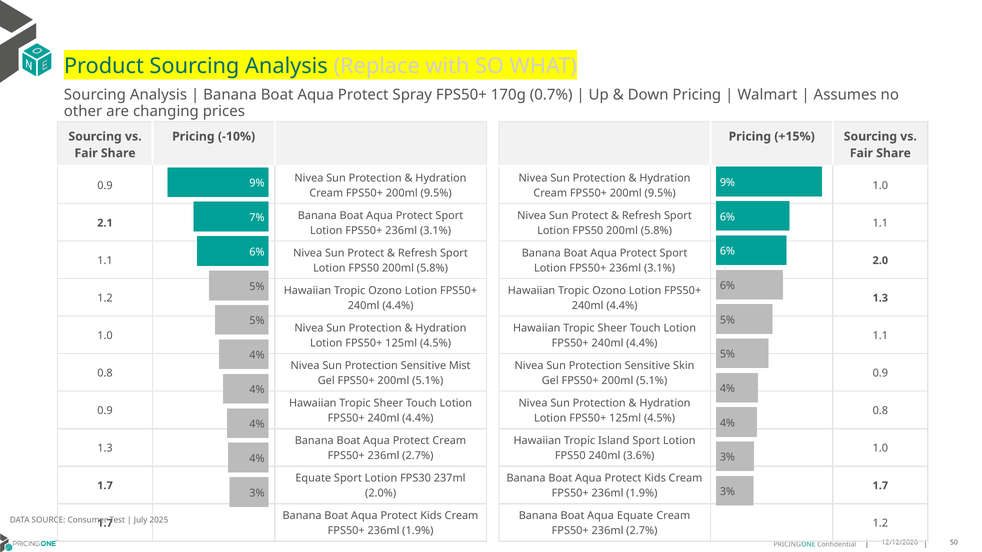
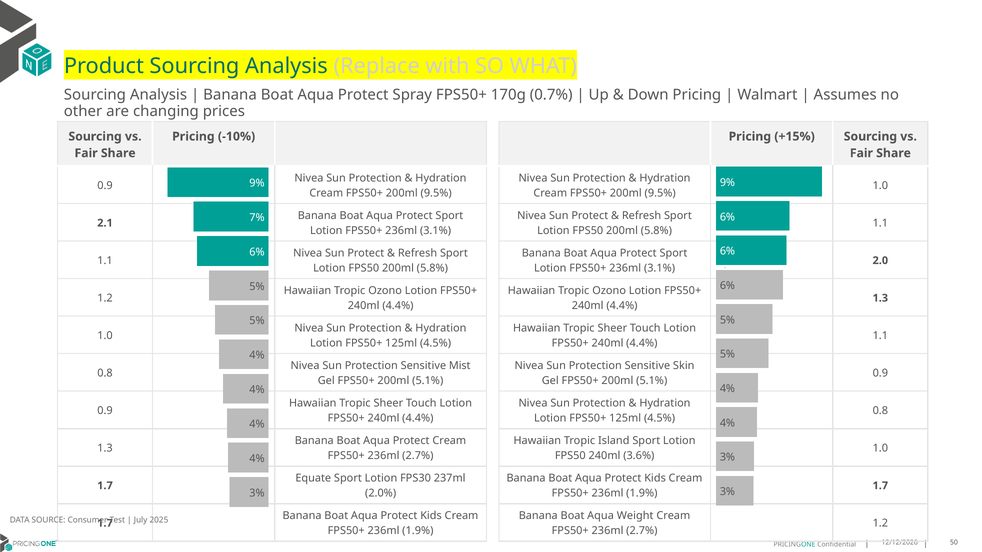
Aqua Equate: Equate -> Weight (635, 516)
